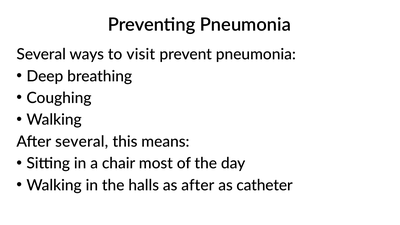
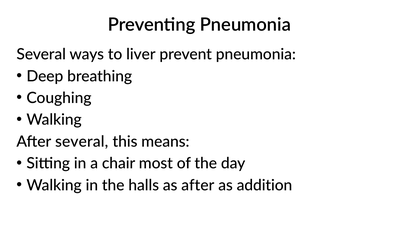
visit: visit -> liver (141, 54)
catheter: catheter -> addition (264, 185)
